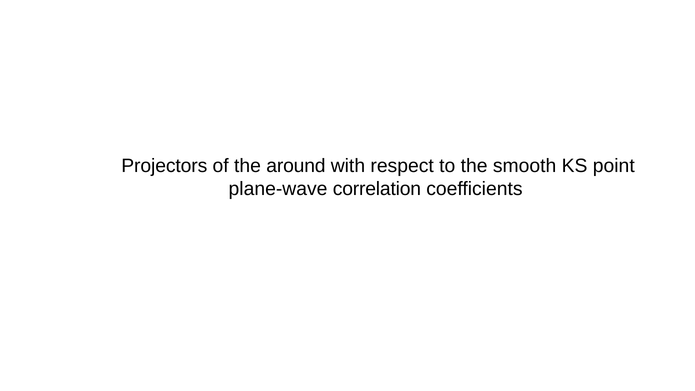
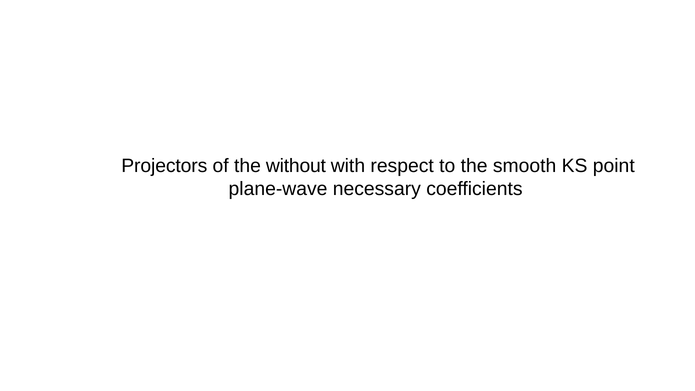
around: around -> without (296, 166)
correlation: correlation -> necessary (377, 189)
